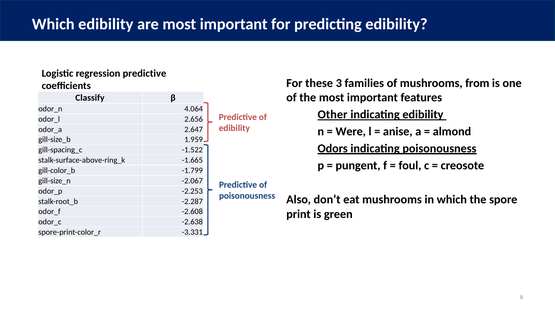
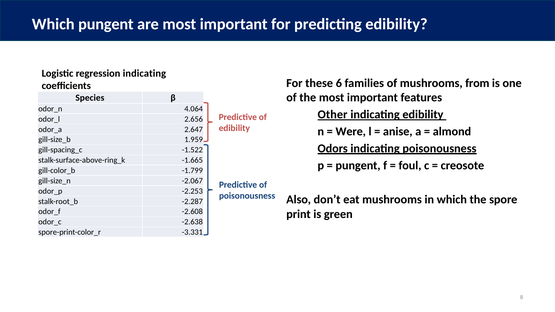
Which edibility: edibility -> pungent (106, 24)
regression predictive: predictive -> indicating (144, 73)
3: 3 -> 6 (339, 83)
Classify: Classify -> Species (90, 98)
